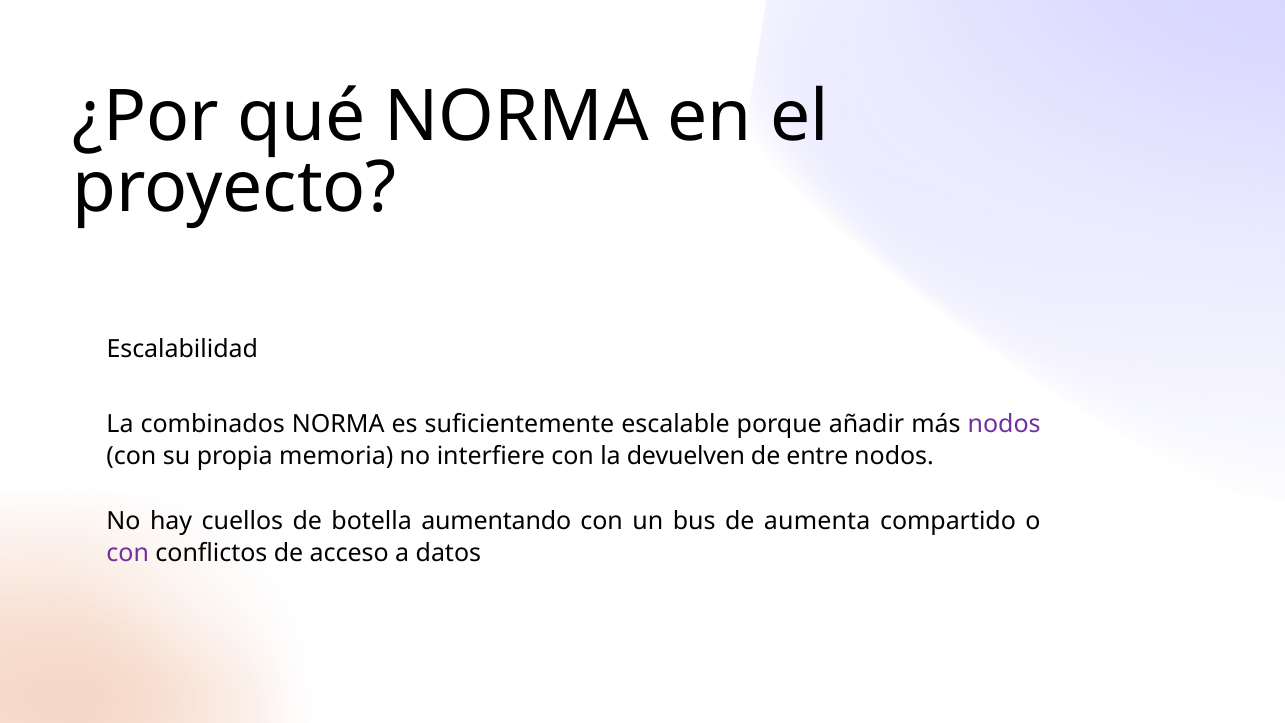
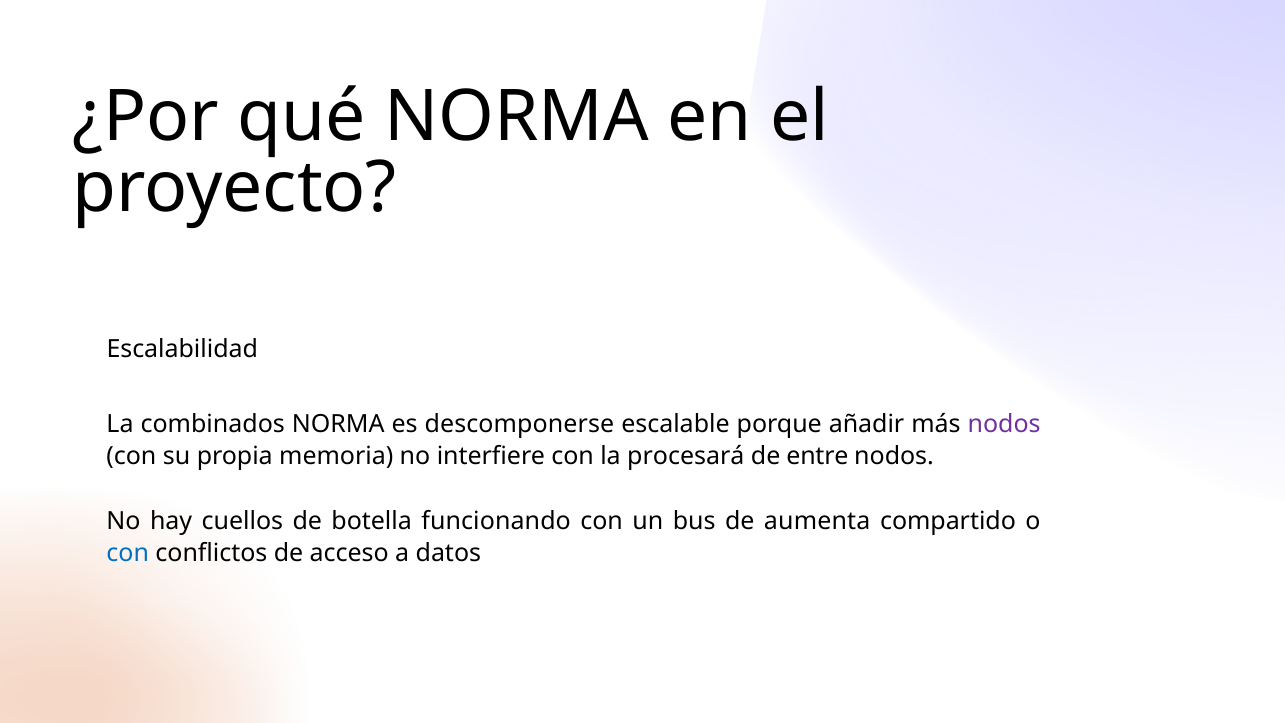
suficientemente: suficientemente -> descomponerse (519, 424)
devuelven: devuelven -> procesará (686, 456)
aumentando: aumentando -> funcionando (496, 521)
con colour: purple -> blue (128, 554)
